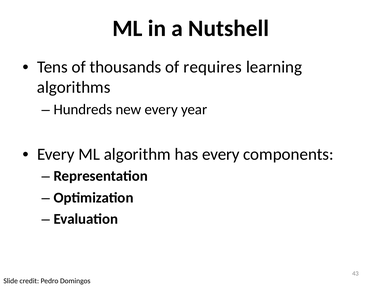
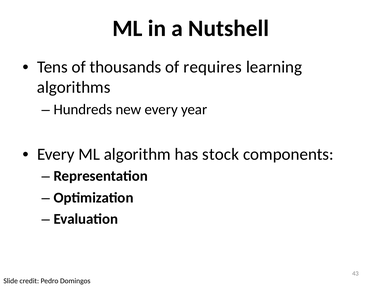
has every: every -> stock (221, 154)
